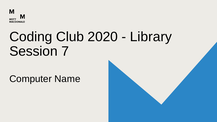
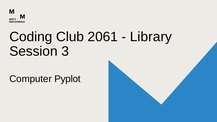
2020: 2020 -> 2061 (103, 37)
7: 7 -> 3 (65, 51)
Name: Name -> Pyplot (68, 79)
